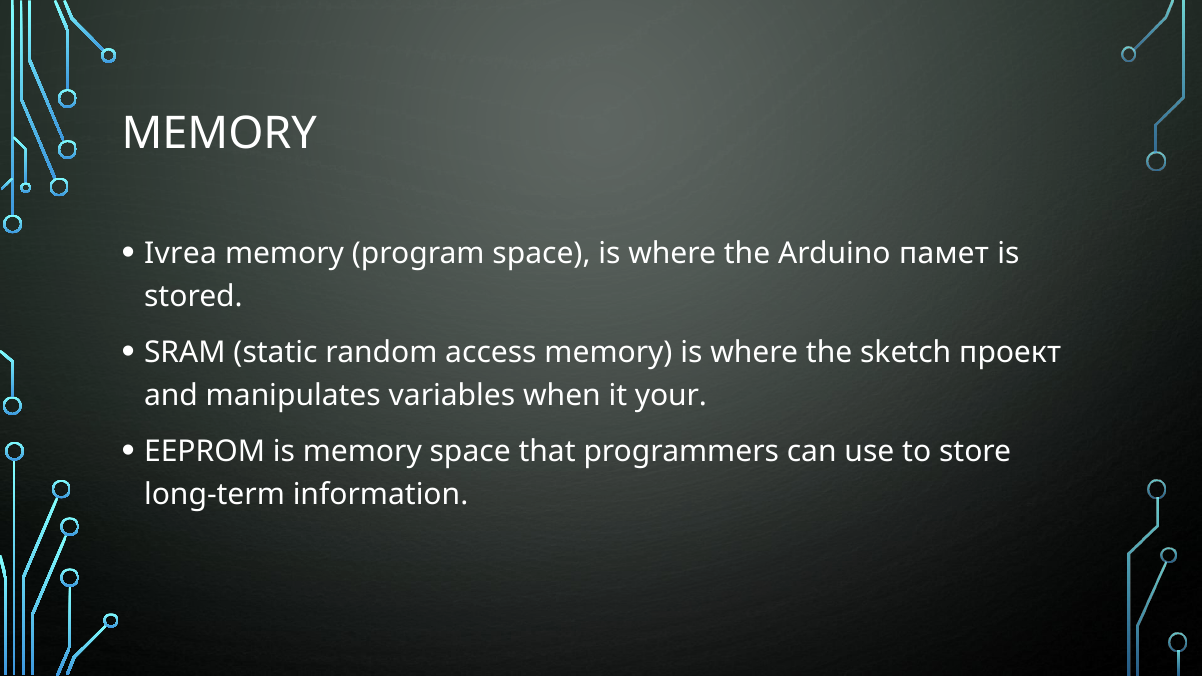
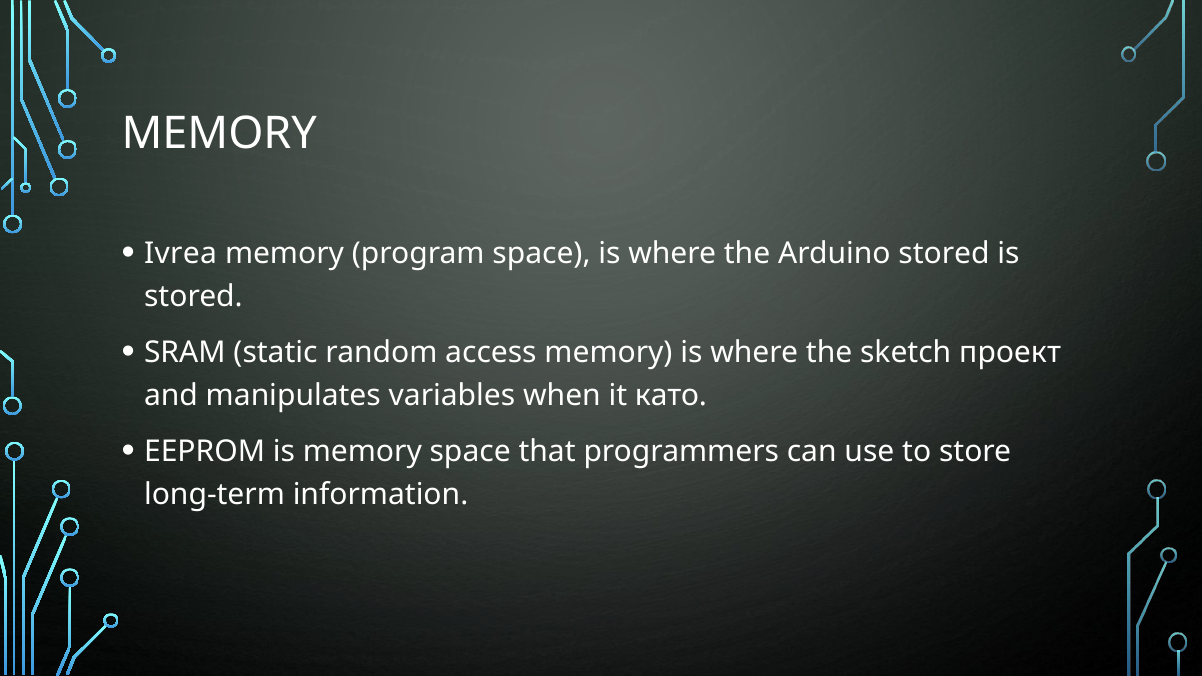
Arduino памет: памет -> stored (944, 254)
your: your -> като (671, 396)
